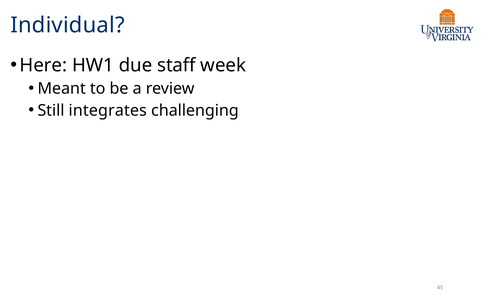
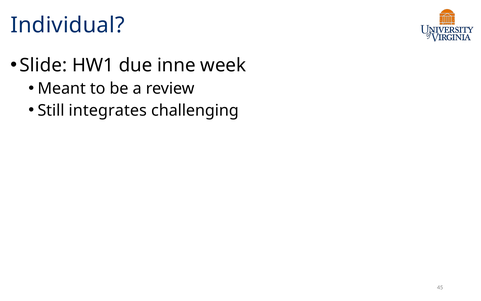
Here: Here -> Slide (43, 65)
staff: staff -> inne (176, 65)
